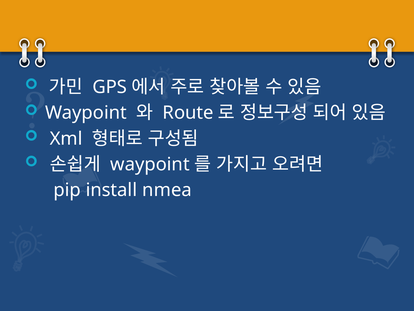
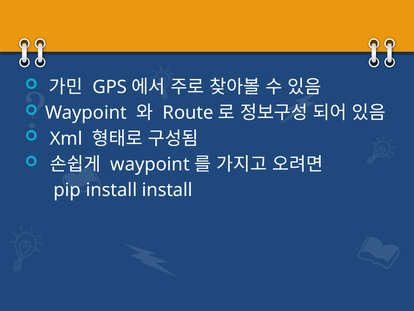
install nmea: nmea -> install (167, 190)
